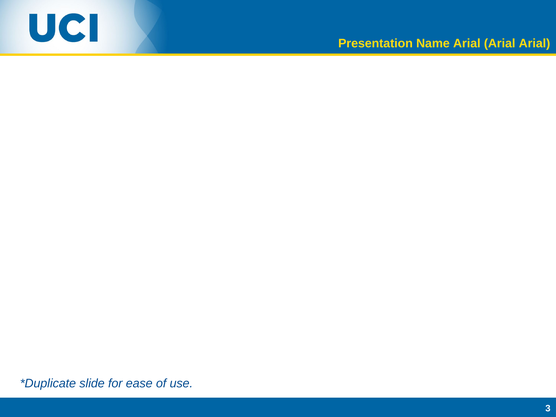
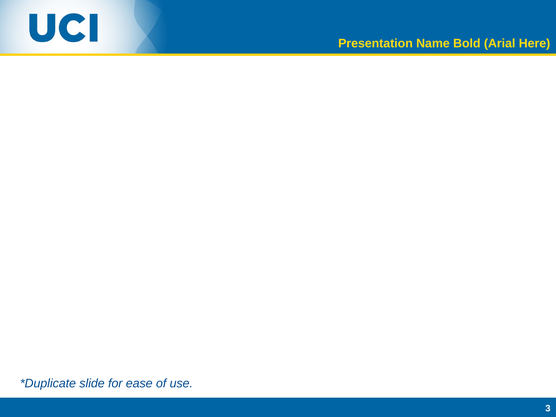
Name Arial: Arial -> Bold (467, 43)
Arial: Arial -> Here (535, 43)
